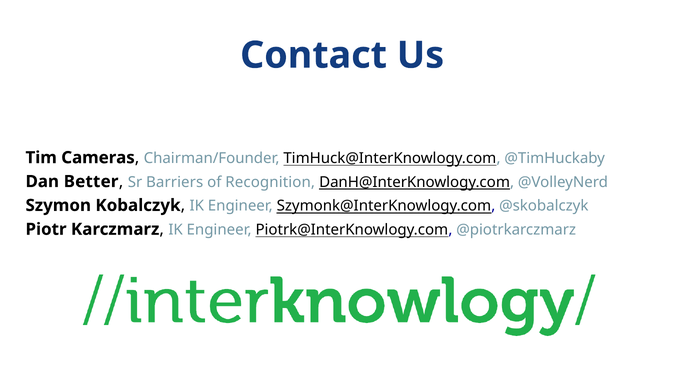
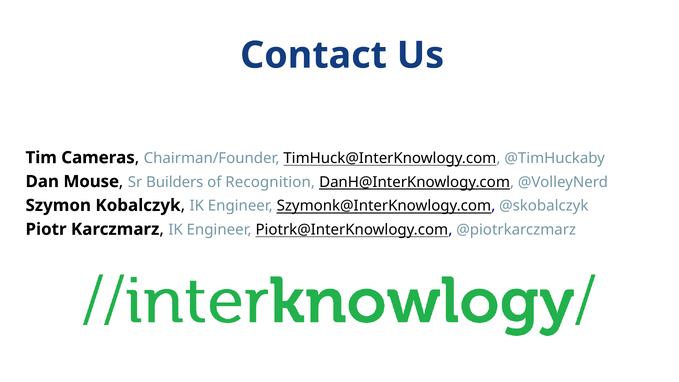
Better: Better -> Mouse (91, 181)
Barriers: Barriers -> Builders (175, 182)
